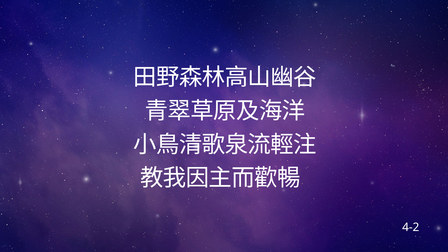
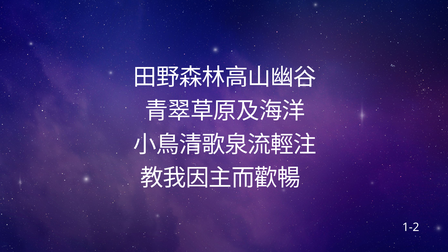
4-2: 4-2 -> 1-2 (411, 227)
